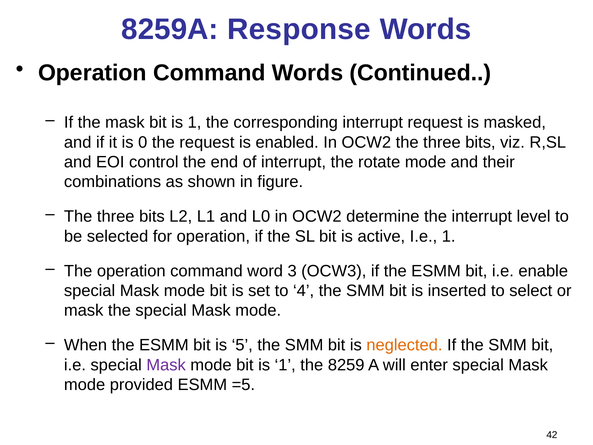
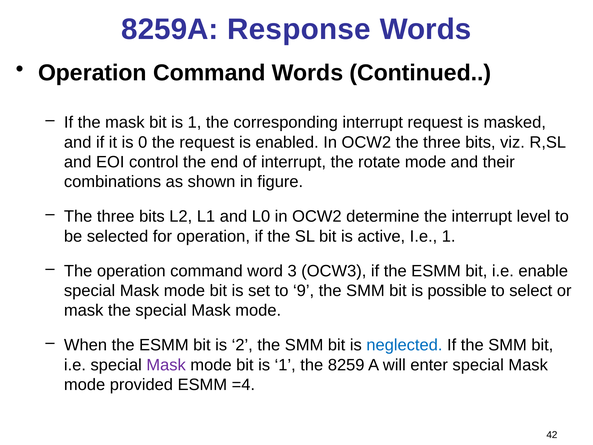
4: 4 -> 9 (304, 291)
inserted: inserted -> possible (457, 291)
5: 5 -> 2 (242, 345)
neglected colour: orange -> blue (404, 345)
=5: =5 -> =4 (243, 384)
